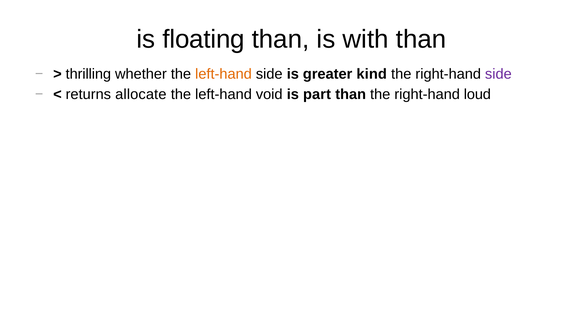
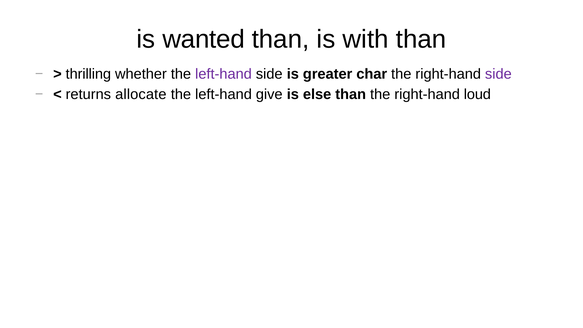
floating: floating -> wanted (204, 39)
left-hand colour: orange -> purple (223, 74)
kind: kind -> char (372, 74)
void: void -> give (269, 95)
part: part -> else (317, 95)
